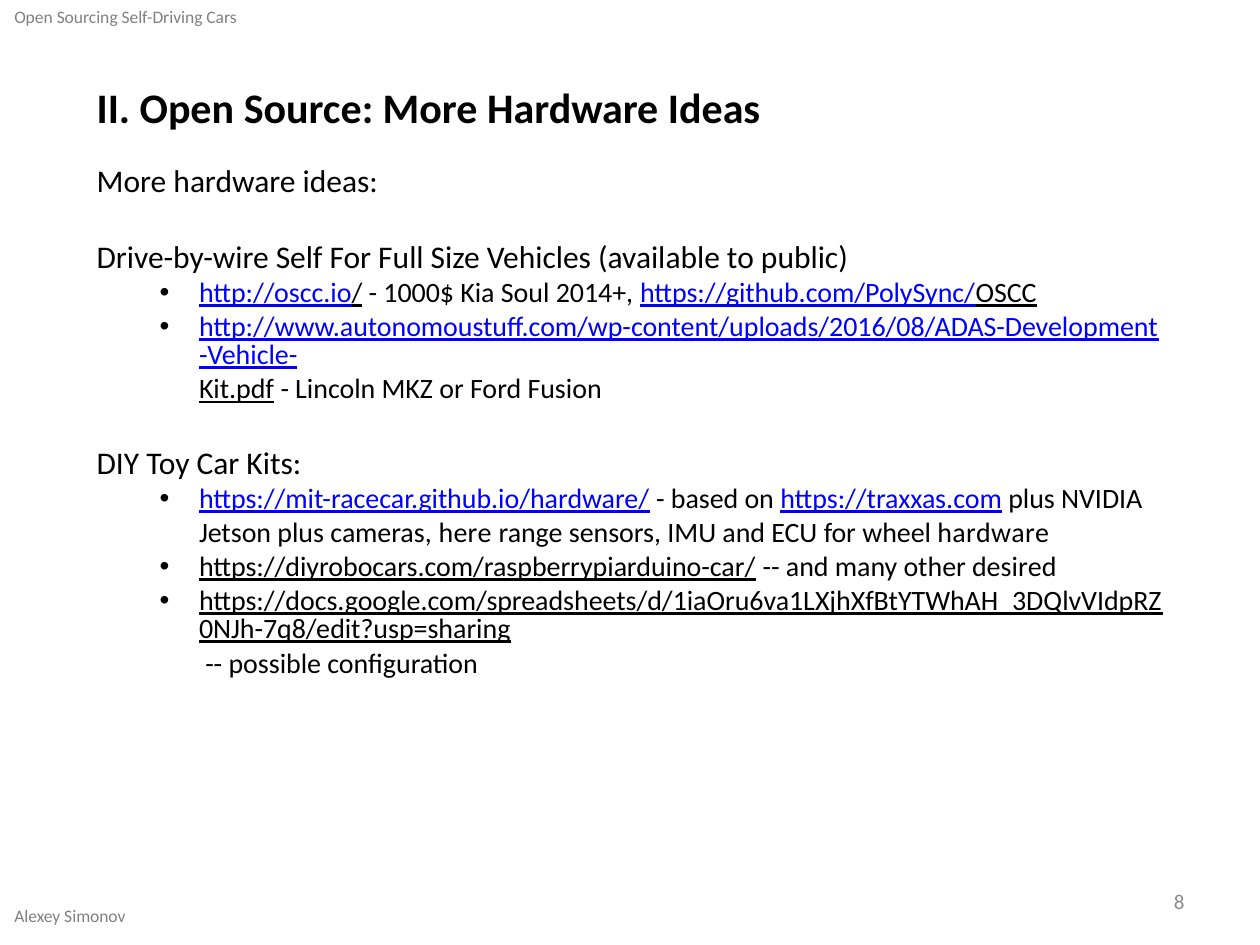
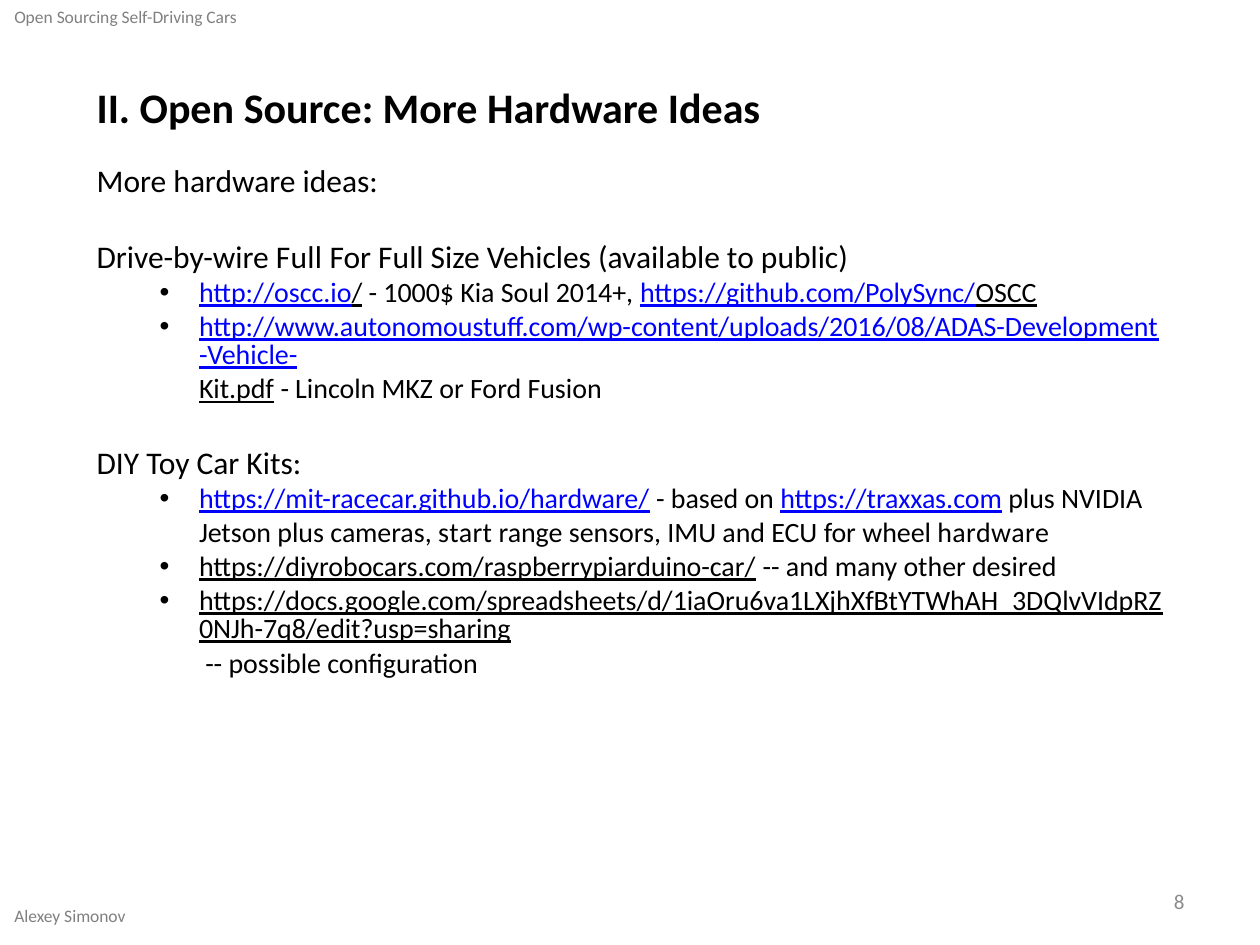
Drive-by-wire Self: Self -> Full (299, 258)
here: here -> start (465, 534)
